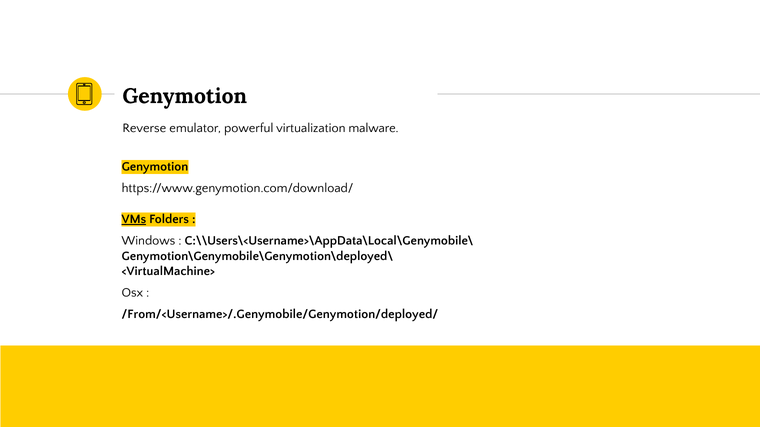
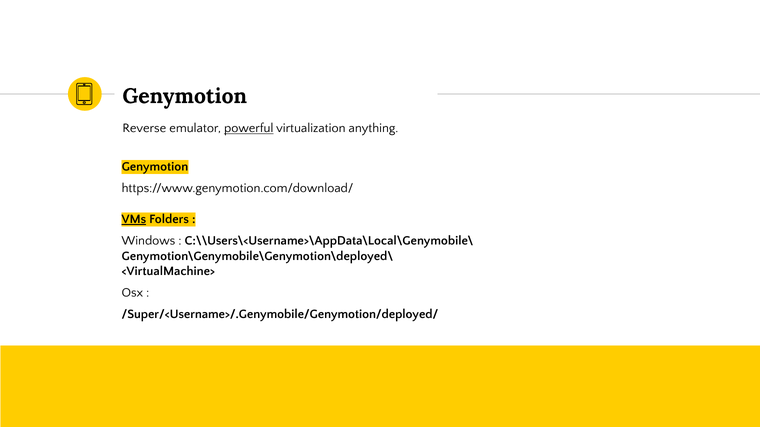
powerful underline: none -> present (249, 128)
malware: malware -> anything (373, 128)
/From/<Username>/.Genymobile/Genymotion/deployed/: /From/<Username>/.Genymobile/Genymotion/deployed/ -> /Super/<Username>/.Genymobile/Genymotion/deployed/ (280, 314)
